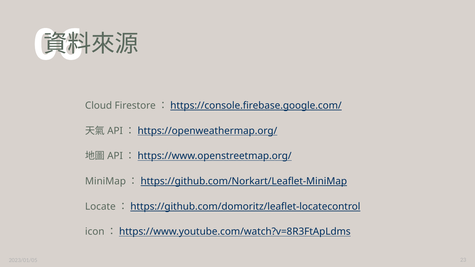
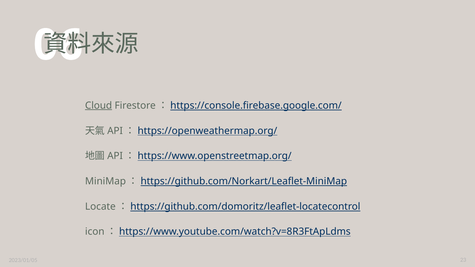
Cloud underline: none -> present (99, 106)
